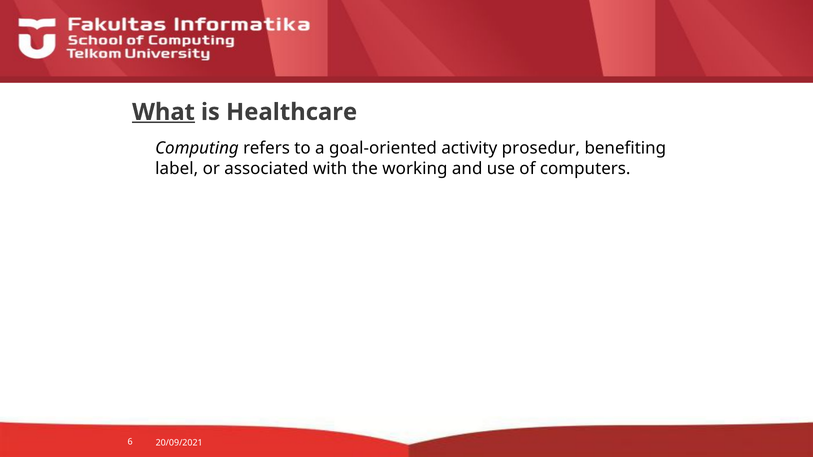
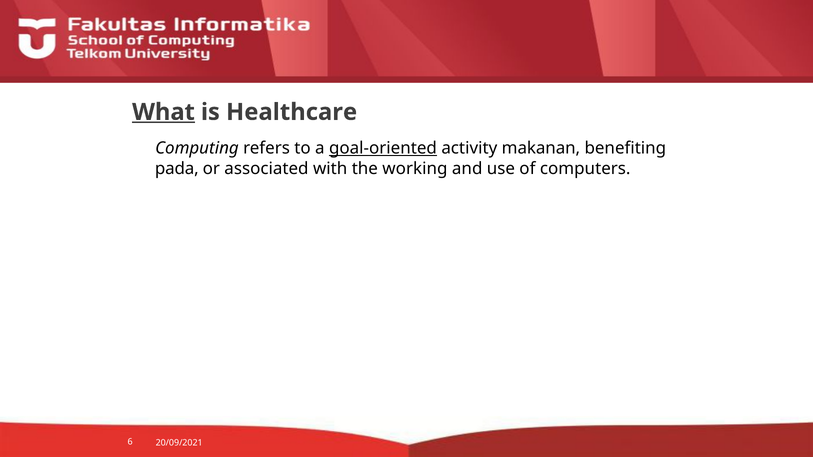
goal-oriented underline: none -> present (383, 148)
prosedur: prosedur -> makanan (541, 148)
label: label -> pada (177, 169)
